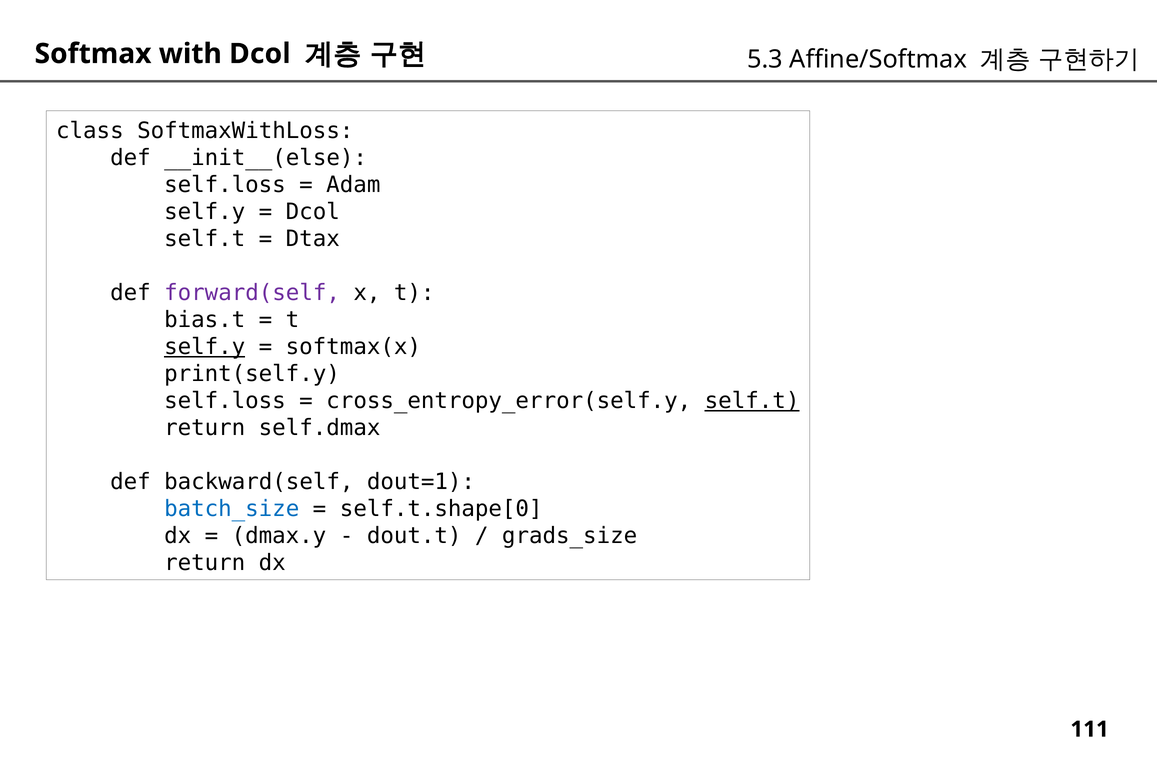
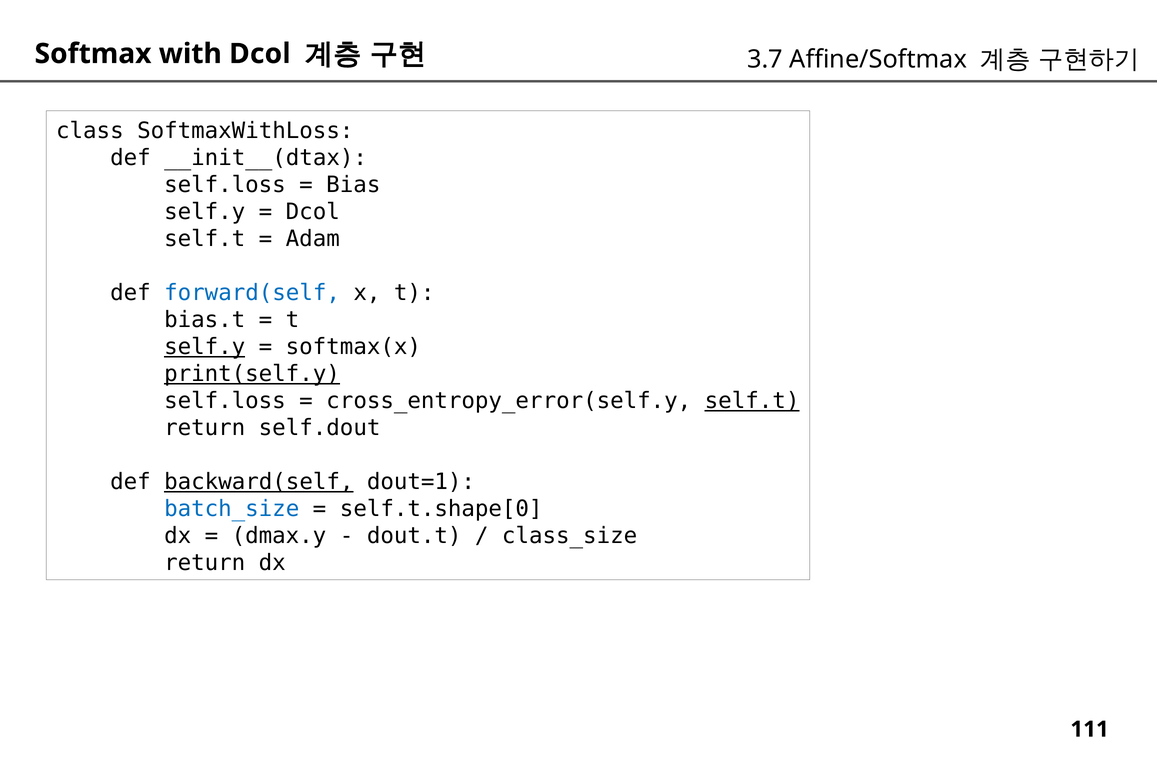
5.3: 5.3 -> 3.7 (765, 59)
__init__(else: __init__(else -> __init__(dtax (266, 158)
Adam: Adam -> Bias (353, 185)
Dtax: Dtax -> Adam (313, 239)
forward(self colour: purple -> blue (252, 293)
print(self.y underline: none -> present (252, 374)
self.dmax: self.dmax -> self.dout (320, 428)
backward(self underline: none -> present (259, 482)
grads_size: grads_size -> class_size (570, 536)
